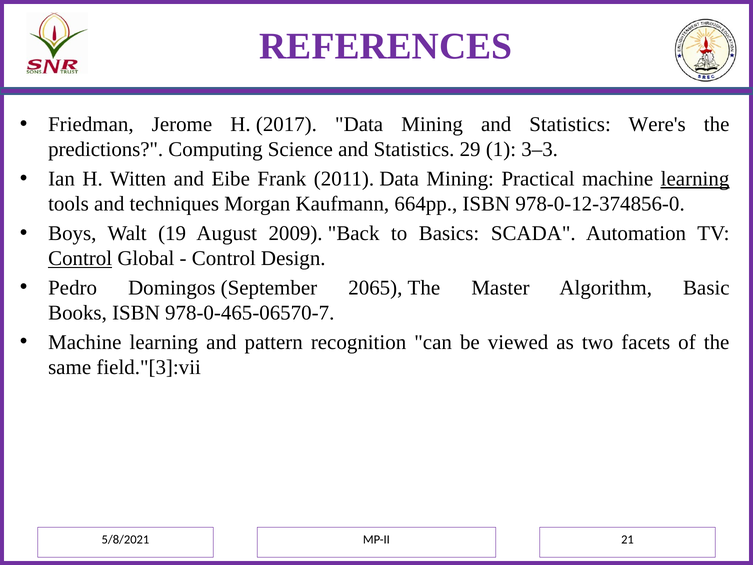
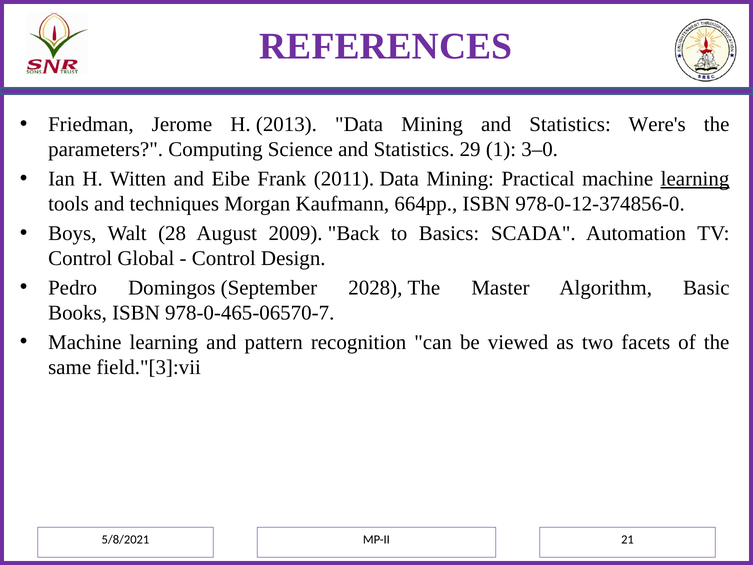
2017: 2017 -> 2013 (286, 124)
predictions: predictions -> parameters (106, 150)
3–3: 3–3 -> 3–0 (540, 150)
19: 19 -> 28 (172, 233)
Control underline: present -> none (80, 258)
2065: 2065 -> 2028 (375, 288)
